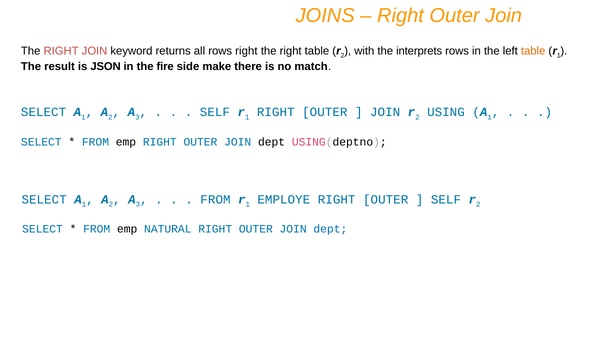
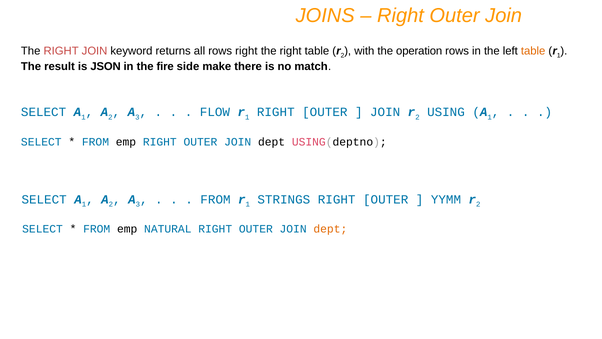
interprets: interprets -> operation (419, 51)
SELF: SELF -> FLOW (215, 112)
EMPLOYE: EMPLOYE -> STRINGS (284, 199)
SELF: SELF -> YYMM (446, 199)
dept colour: blue -> orange (330, 229)
